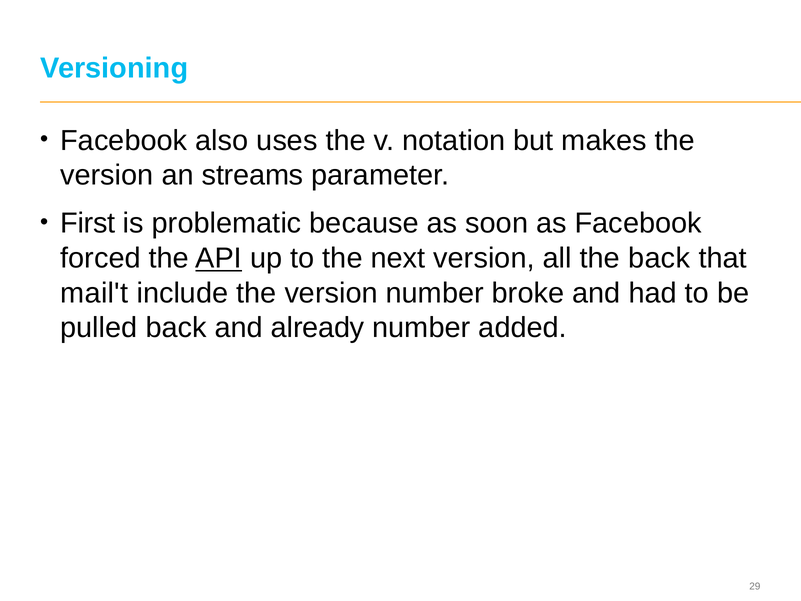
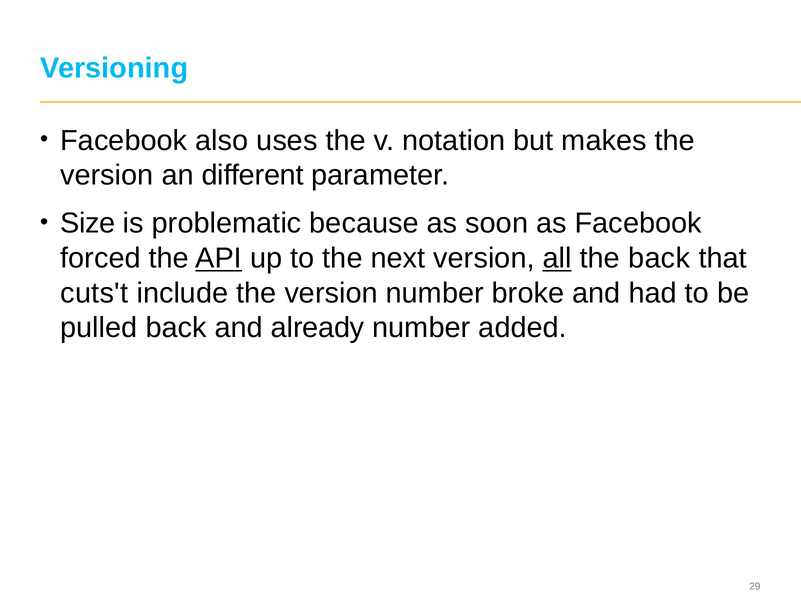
streams: streams -> different (253, 175)
First: First -> Size (88, 223)
all underline: none -> present (557, 258)
mail't: mail't -> cuts't (94, 293)
